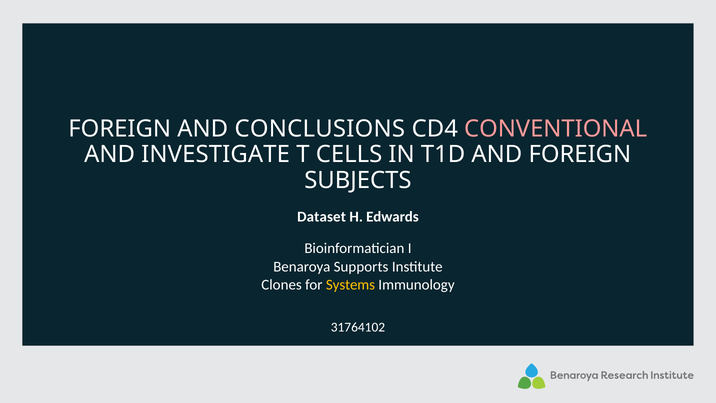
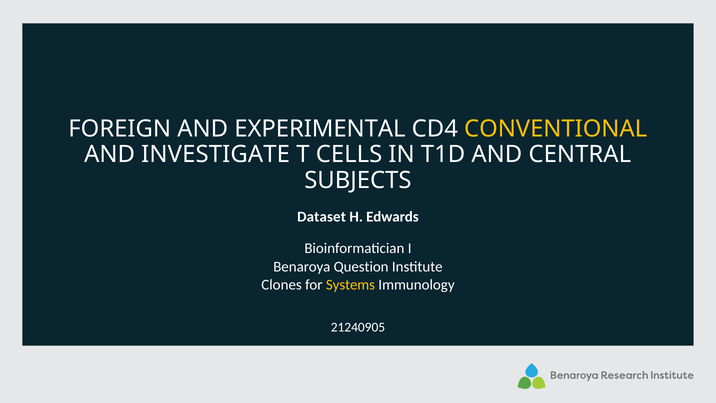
CONCLUSIONS: CONCLUSIONS -> EXPERIMENTAL (320, 129)
CONVENTIONAL colour: pink -> yellow (556, 129)
AND FOREIGN: FOREIGN -> CENTRAL (580, 155)
Supports: Supports -> Question (361, 267)
31764102: 31764102 -> 21240905 (358, 327)
